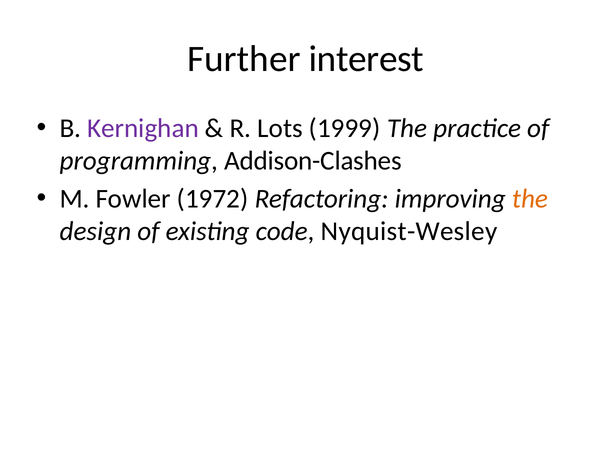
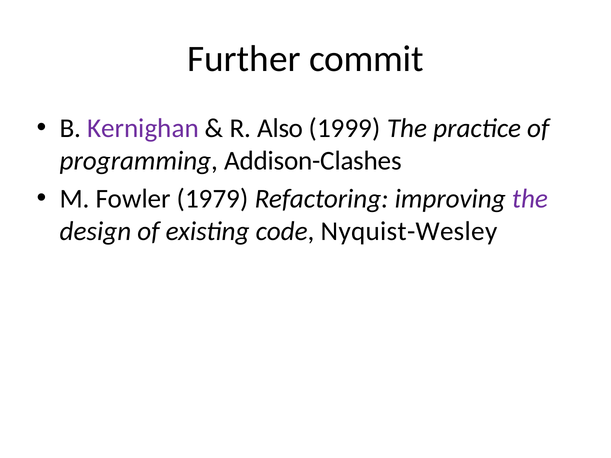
interest: interest -> commit (366, 59)
Lots: Lots -> Also (280, 128)
1972: 1972 -> 1979 (213, 199)
the colour: orange -> purple (530, 199)
